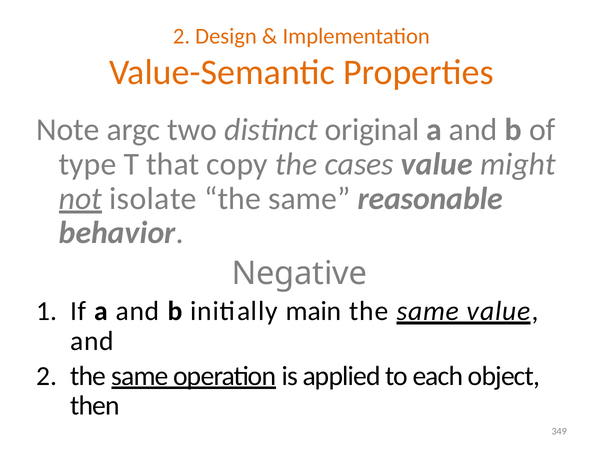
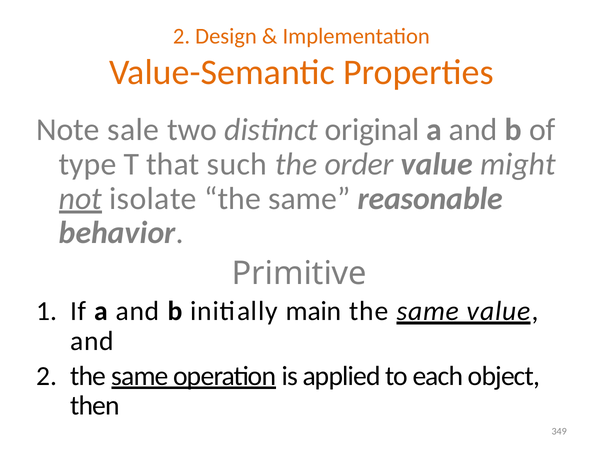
argc: argc -> sale (133, 130)
copy: copy -> such (237, 164)
cases: cases -> order (359, 164)
Negative: Negative -> Primitive (299, 274)
